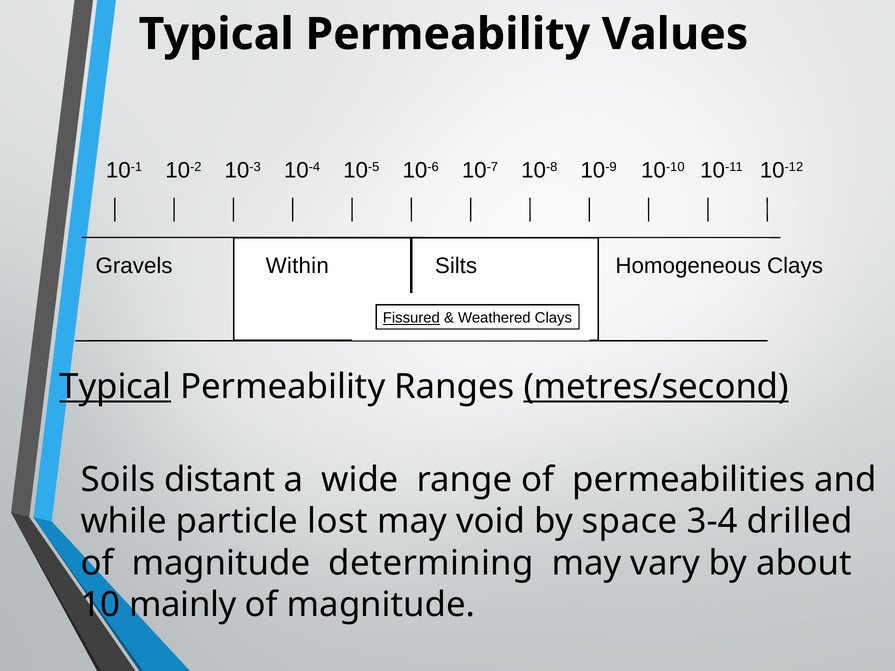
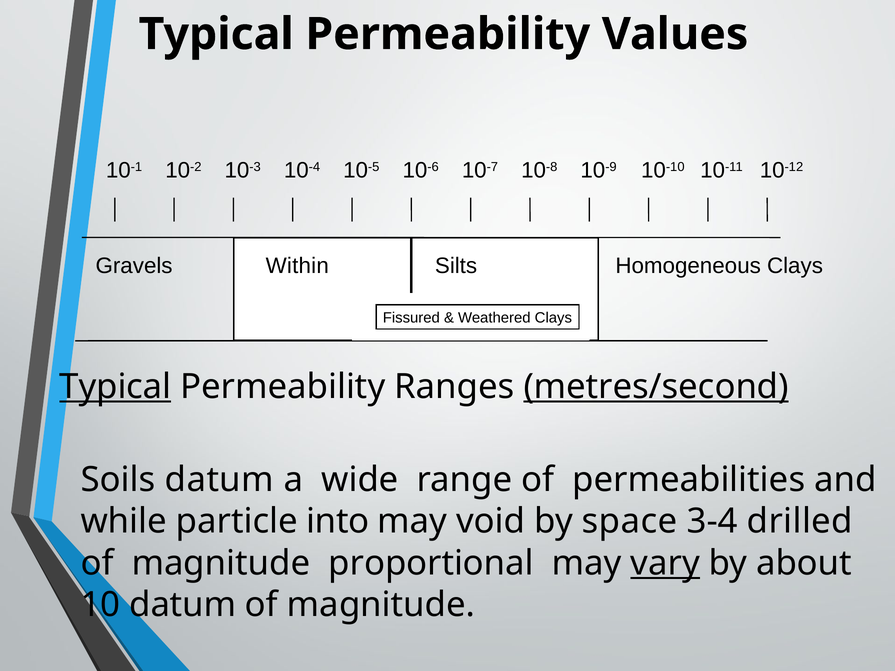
Fissured underline: present -> none (411, 318)
Soils distant: distant -> datum (219, 480)
lost: lost -> into (338, 522)
determining: determining -> proportional (431, 563)
vary underline: none -> present (665, 563)
10 mainly: mainly -> datum (183, 605)
